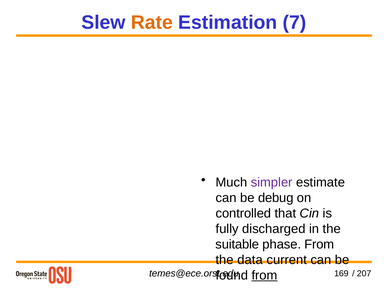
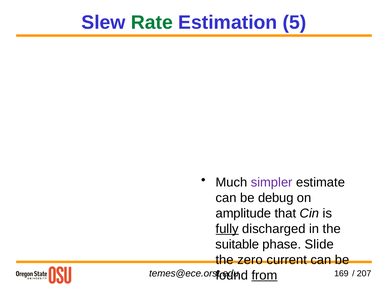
Rate colour: orange -> green (152, 22)
7: 7 -> 5 (295, 22)
controlled: controlled -> amplitude (243, 213)
fully underline: none -> present (227, 229)
phase From: From -> Slide (319, 244)
data: data -> zero (250, 260)
